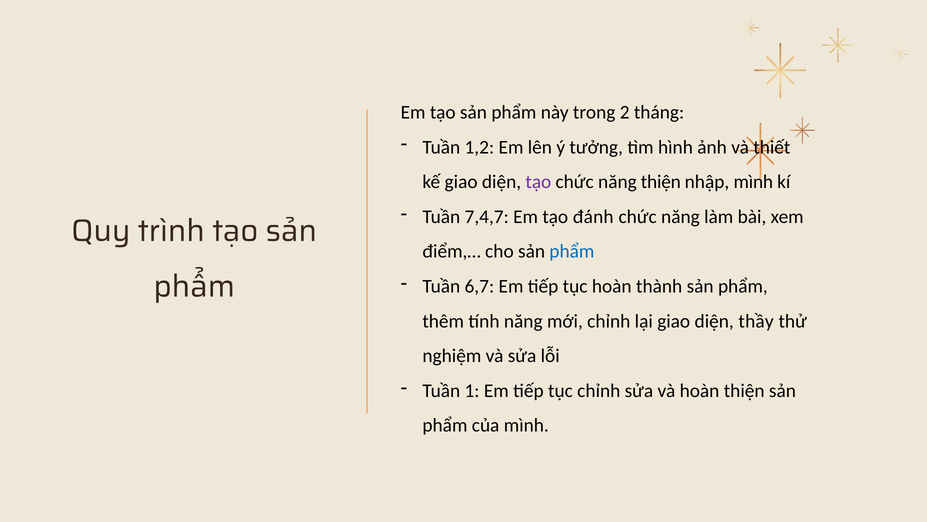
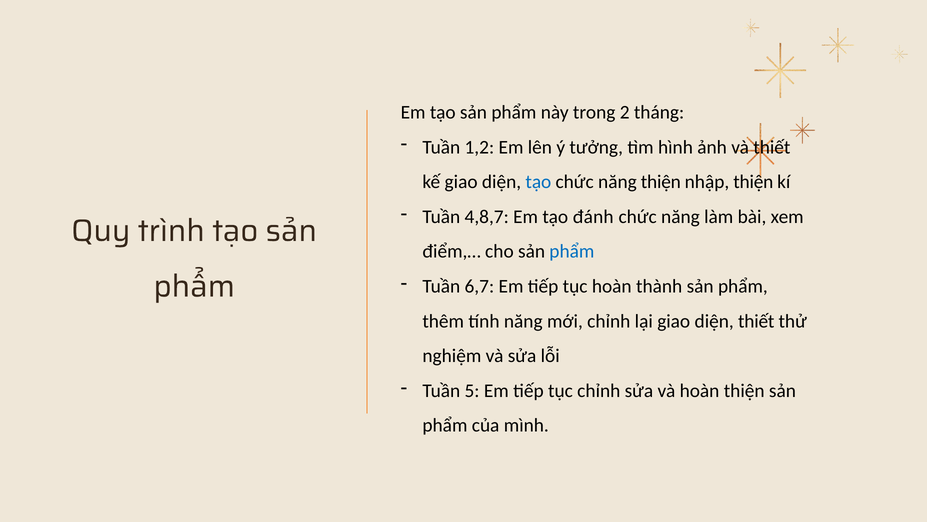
tạo colour: purple -> blue (538, 182)
nhập mình: mình -> thiện (753, 182)
7,4,7: 7,4,7 -> 4,8,7 (487, 217)
diện thầy: thầy -> thiết (756, 321)
1: 1 -> 5 (472, 390)
